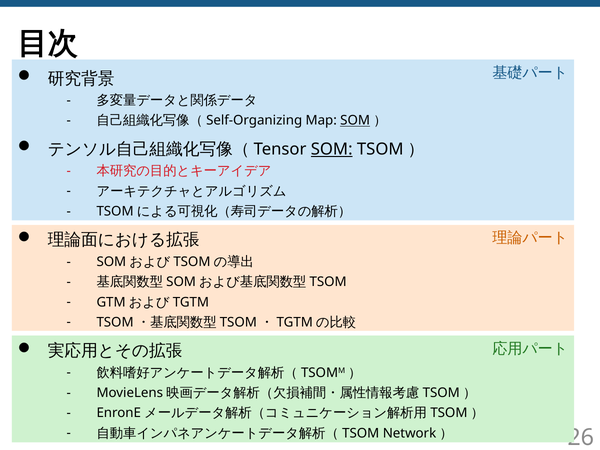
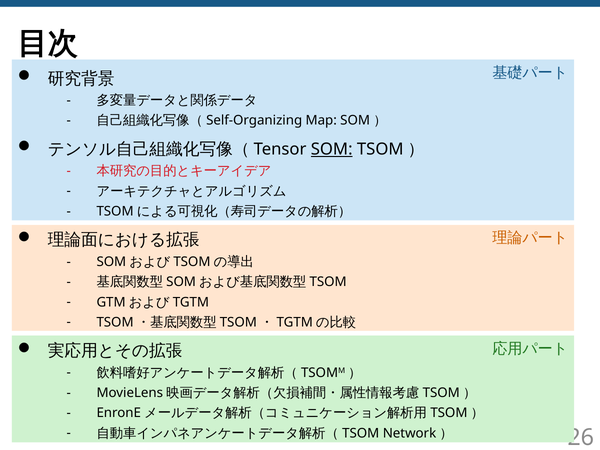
SOM underline: present -> none (355, 121)
